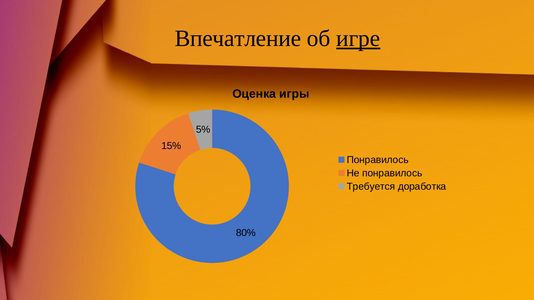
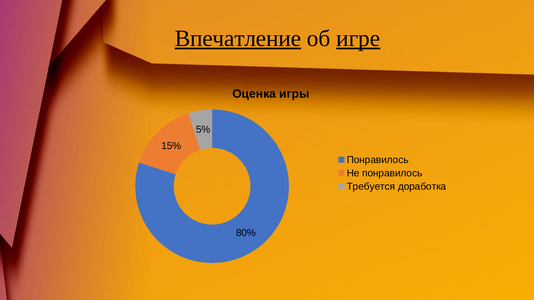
Впечатление underline: none -> present (238, 39)
